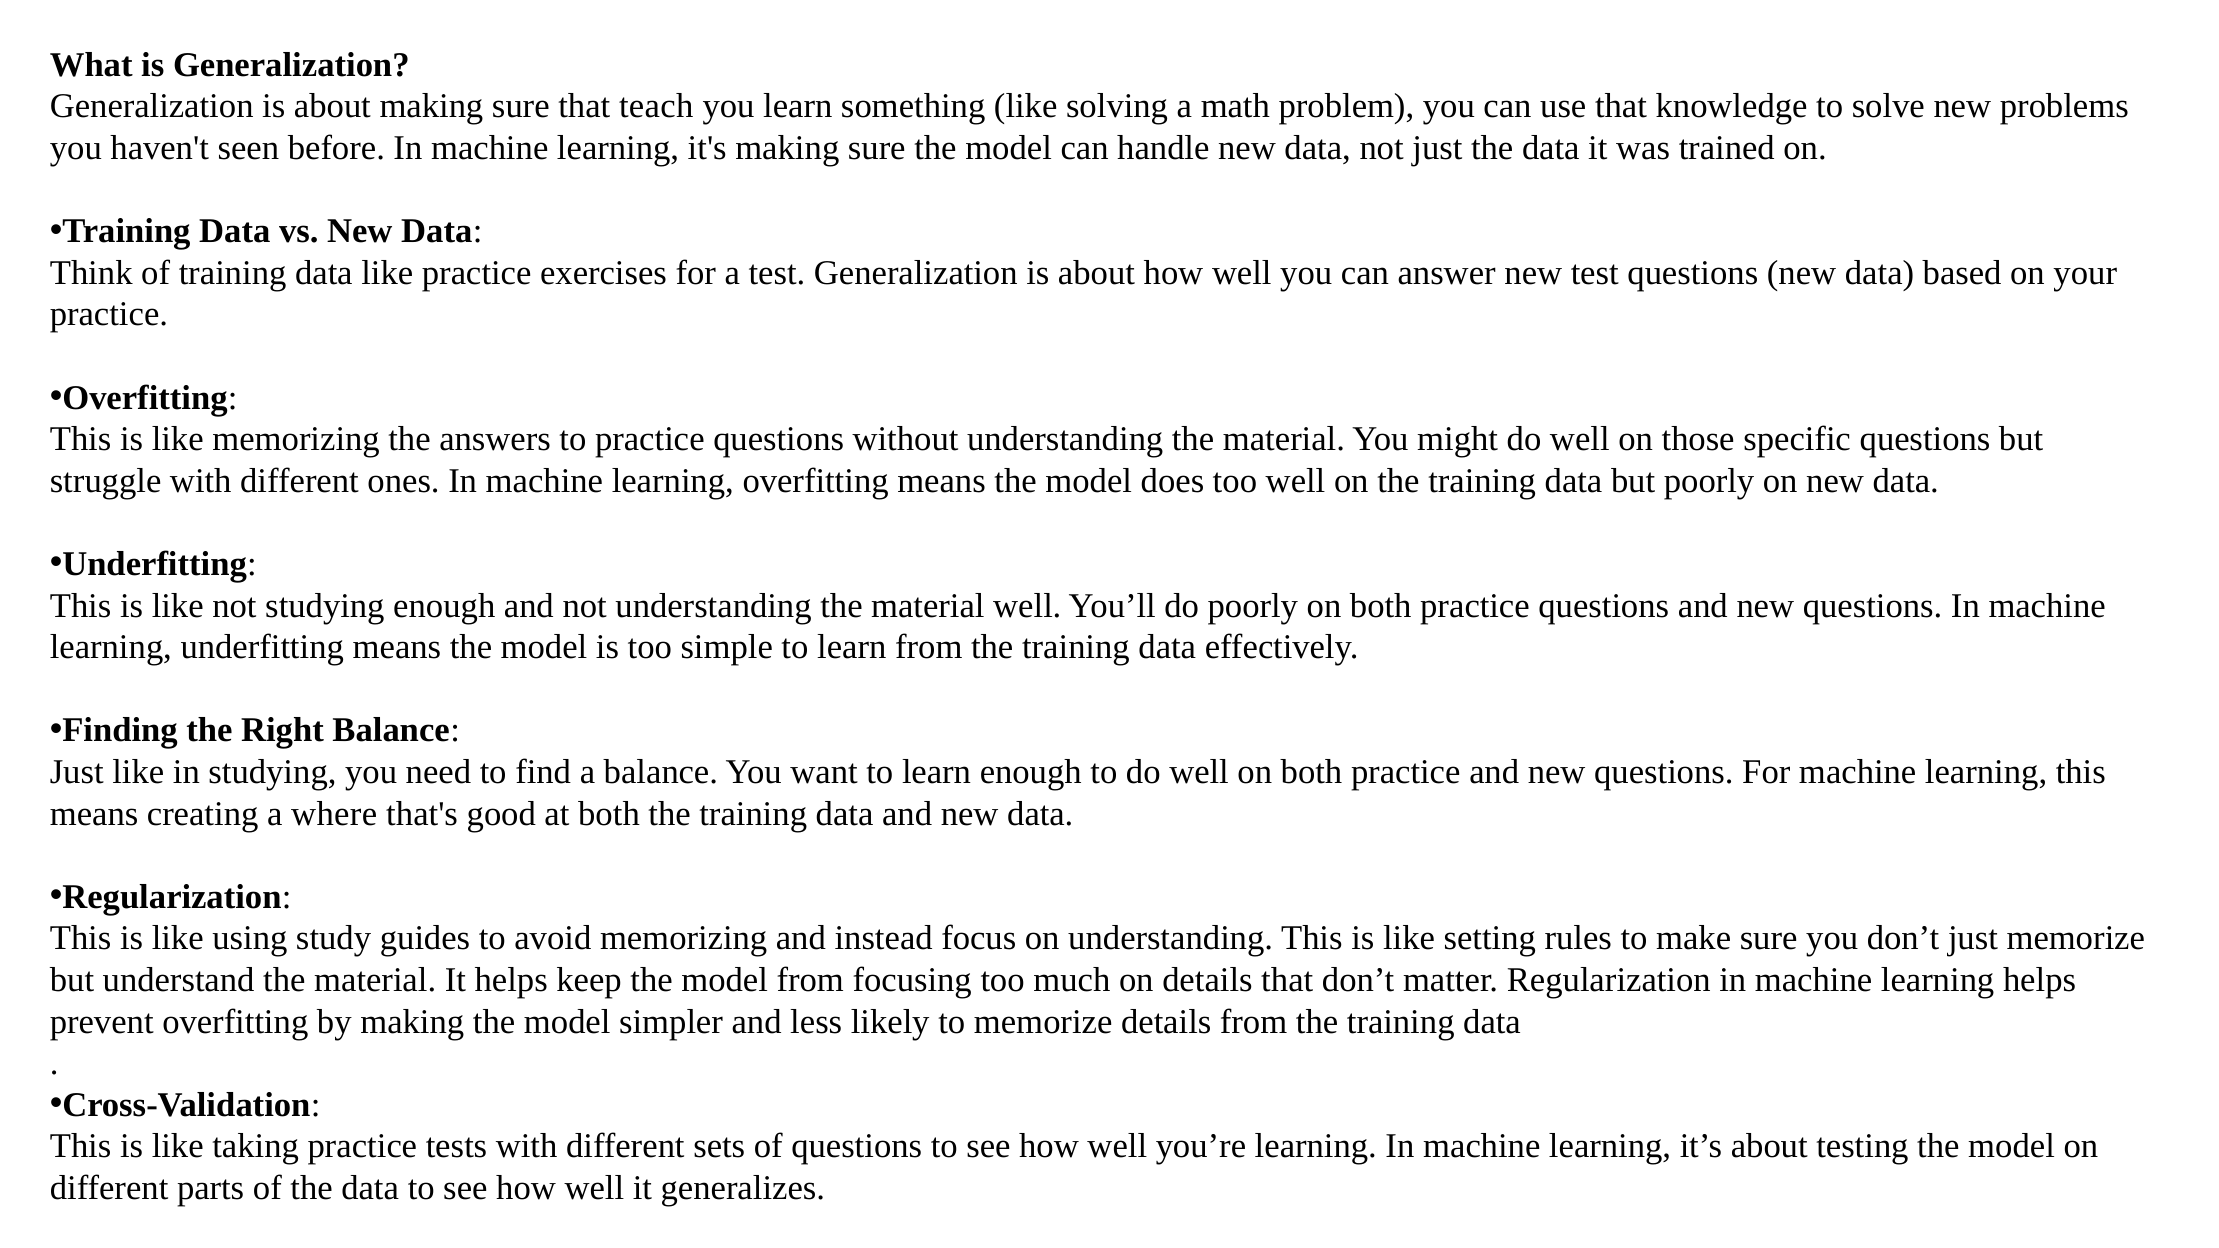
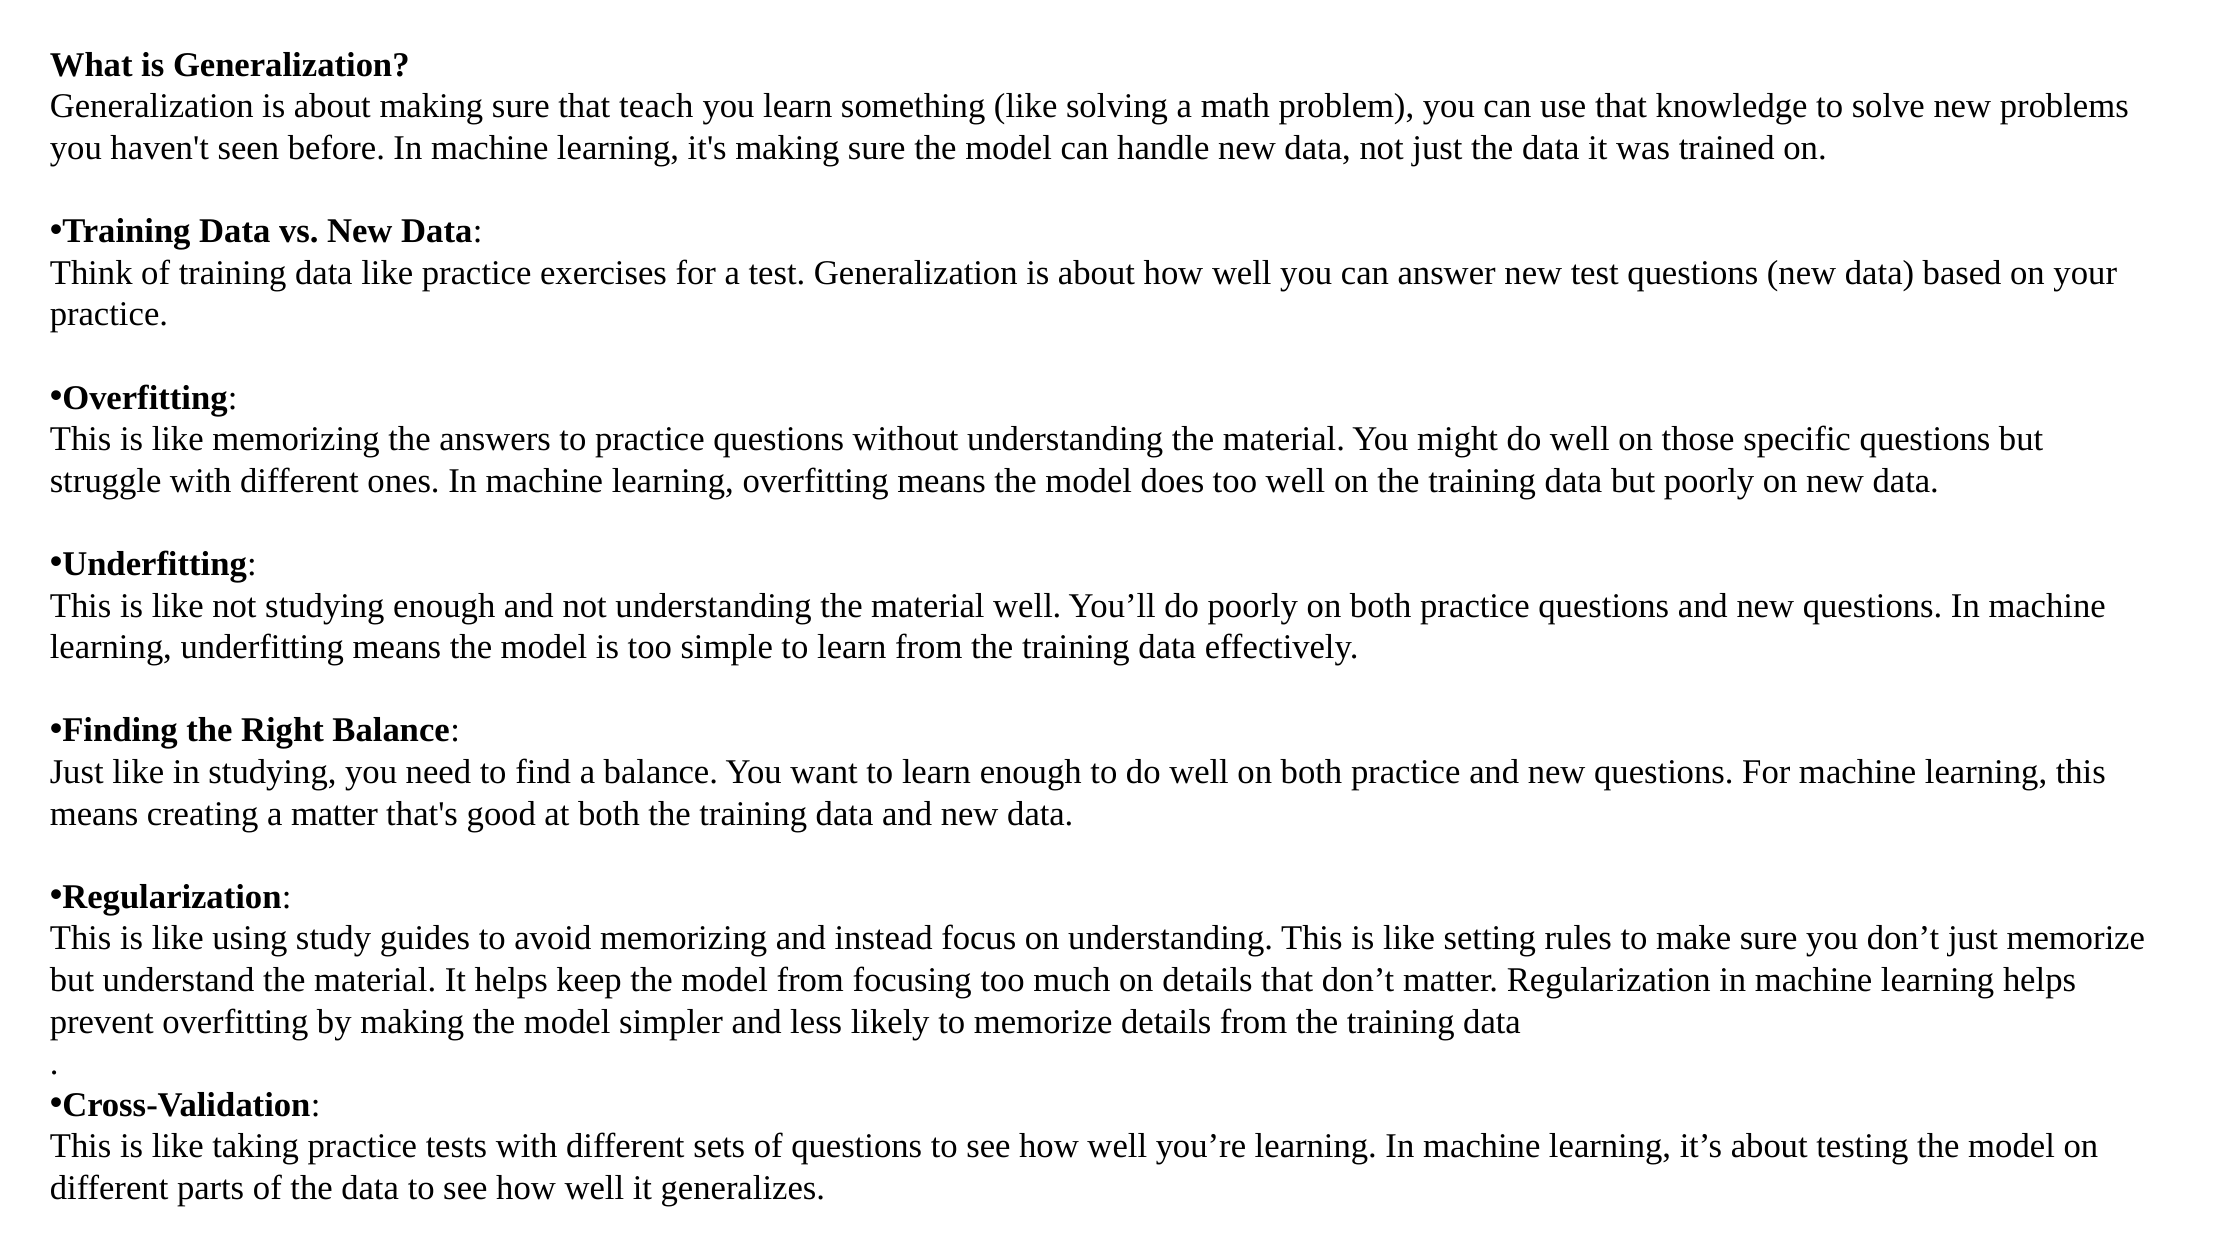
a where: where -> matter (335, 814)
